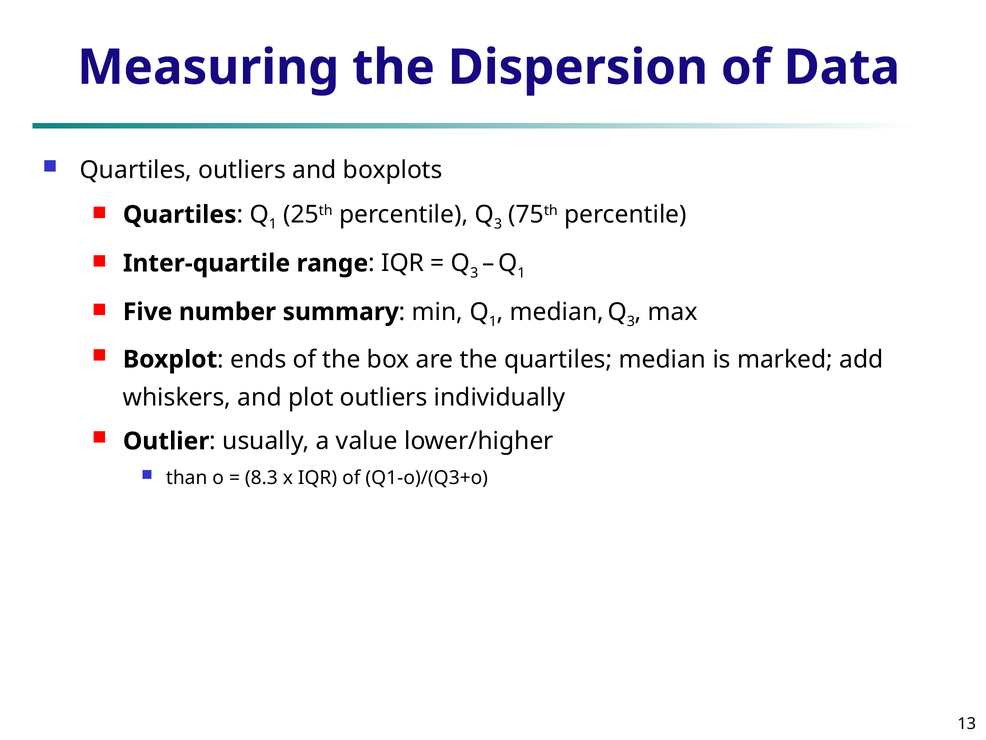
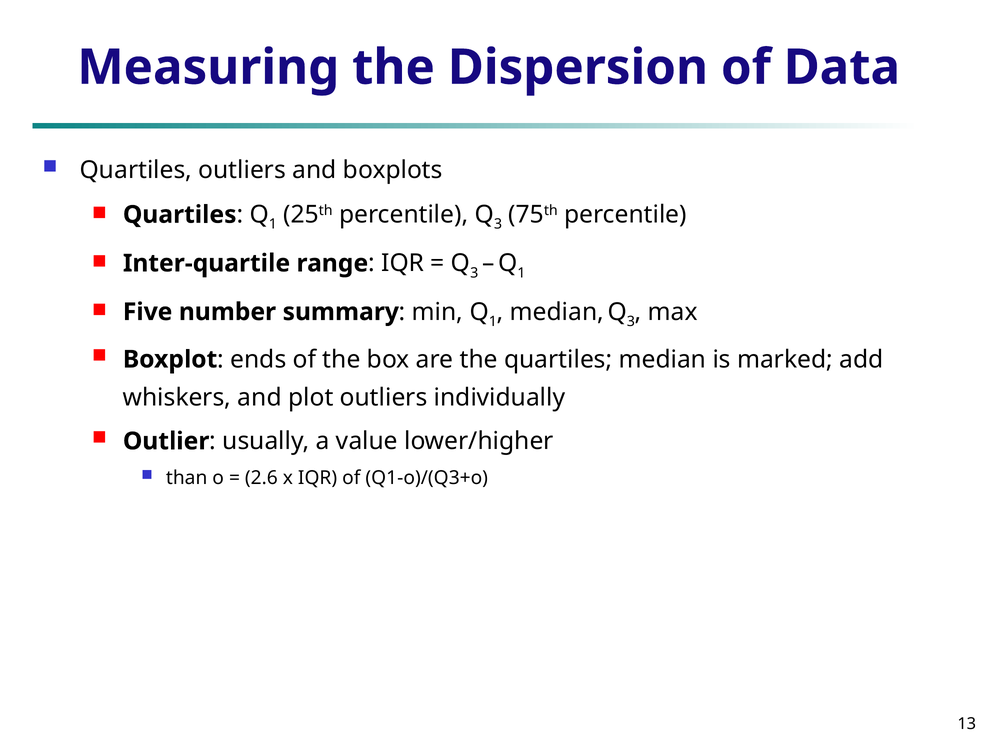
8.3: 8.3 -> 2.6 (261, 478)
